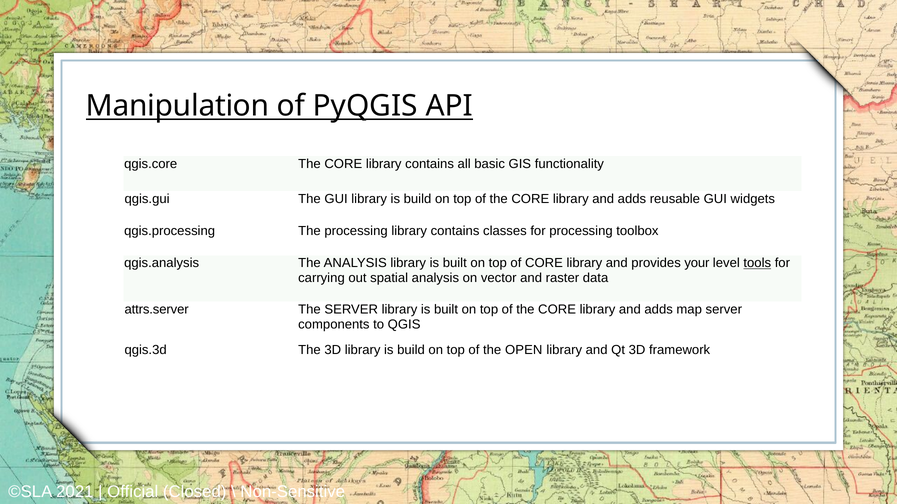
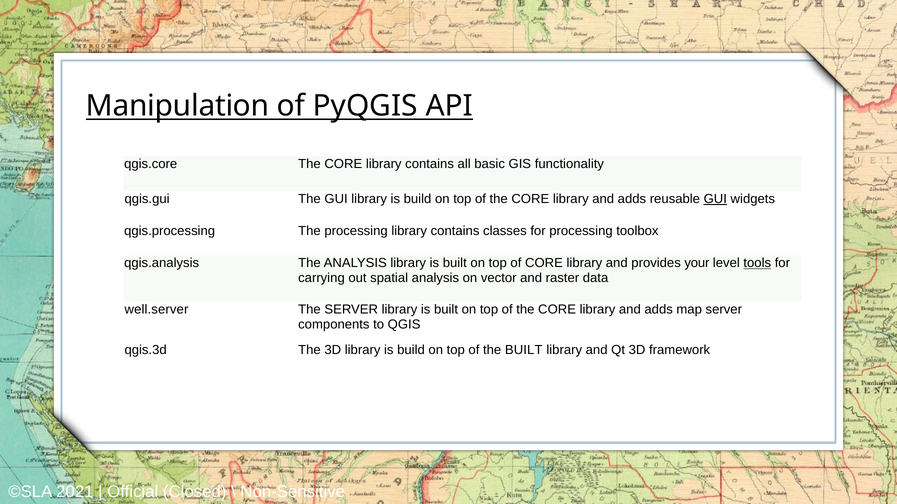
GUI underline: none -> present (715, 199)
attrs.server: attrs.server -> well.server (156, 310)
the OPEN: OPEN -> BUILT (524, 351)
